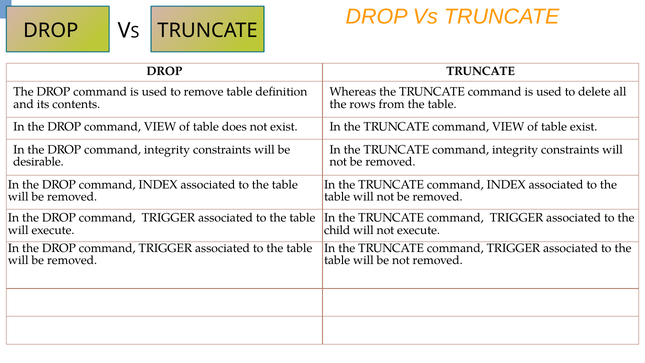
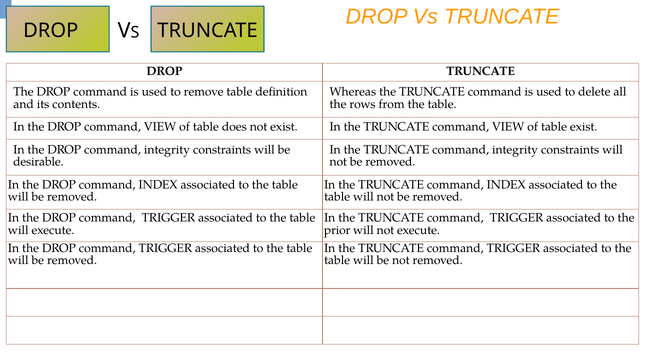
child: child -> prior (337, 230)
